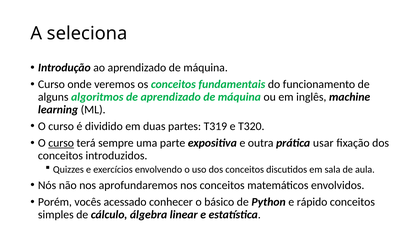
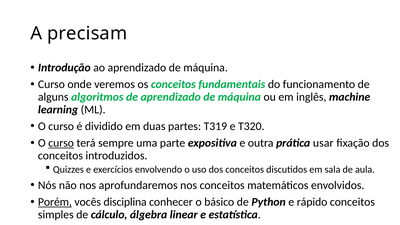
seleciona: seleciona -> precisam (87, 34)
Porém underline: none -> present (55, 202)
acessado: acessado -> disciplina (125, 202)
